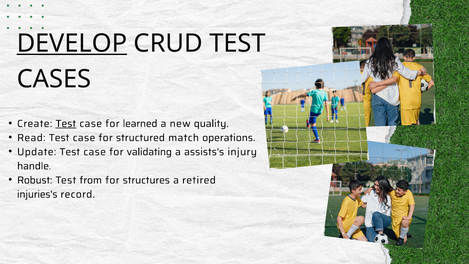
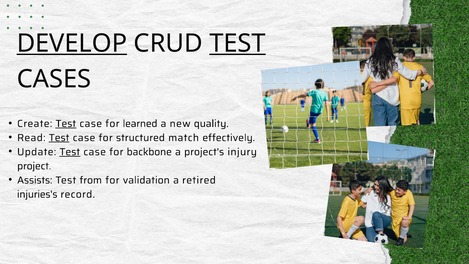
TEST underline: none -> present (238, 43)
Test underline: none -> present (59, 138)
operations: operations -> effectively (229, 138)
Test underline: none -> present (70, 152)
validating: validating -> backbone (149, 152)
assists's: assists's -> project's (204, 152)
handle: handle -> project (34, 166)
Robust: Robust -> Assists (35, 180)
structures: structures -> validation (146, 180)
